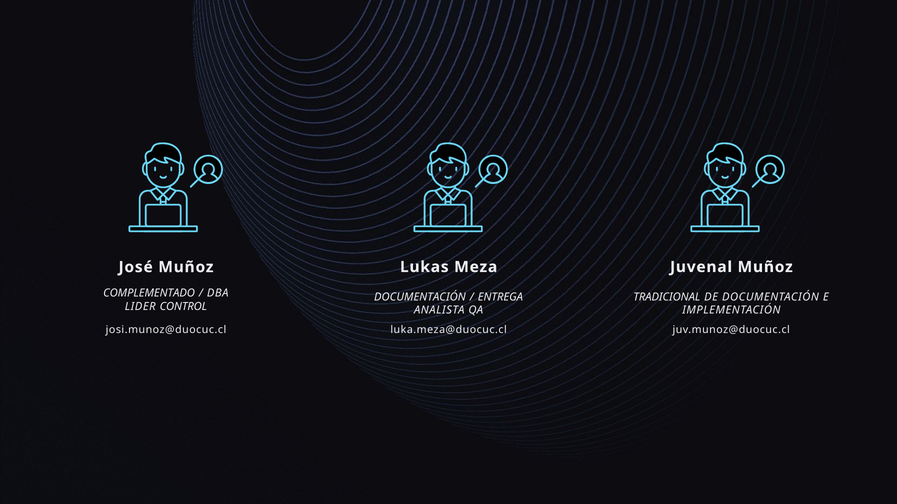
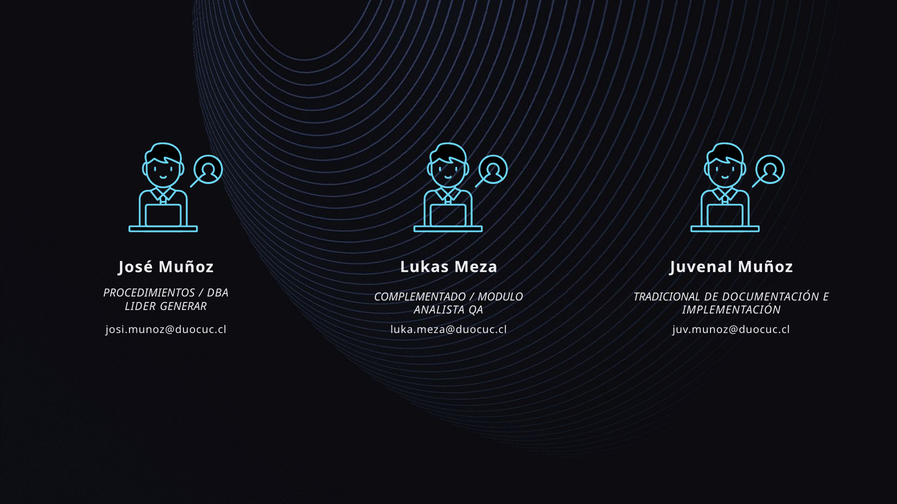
COMPLEMENTADO: COMPLEMENTADO -> PROCEDIMIENTOS (149, 293)
DOCUMENTACIÓN: DOCUMENTACIÓN -> COMPLEMENTADO (420, 297)
ENTREGA: ENTREGA -> MODULO (500, 297)
CONTROL: CONTROL -> GENERAR (183, 307)
